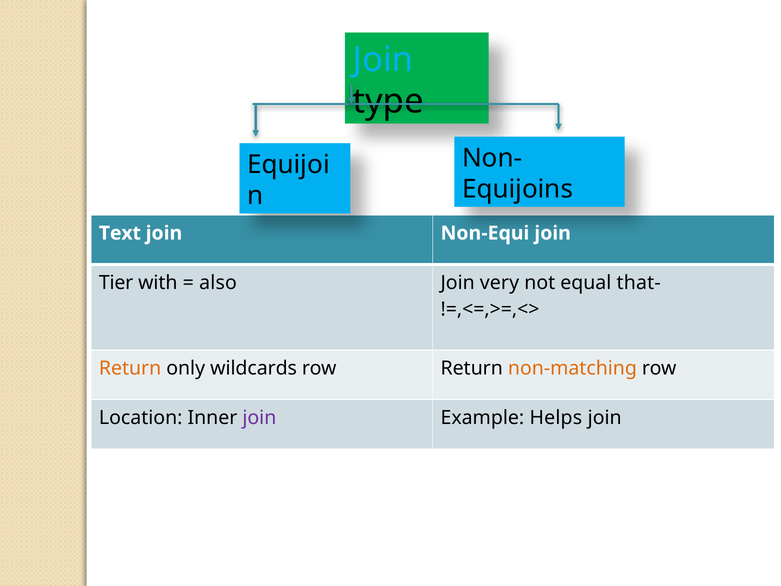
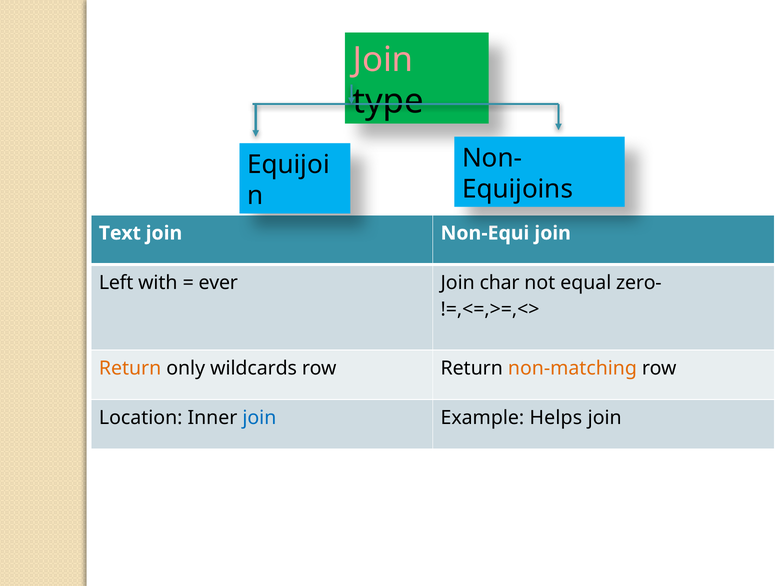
Join colour: light blue -> pink (383, 60)
Tier: Tier -> Left (116, 283)
also: also -> ever (218, 283)
very: very -> char (500, 283)
that-: that- -> zero- (639, 283)
join colour: purple -> blue (259, 418)
